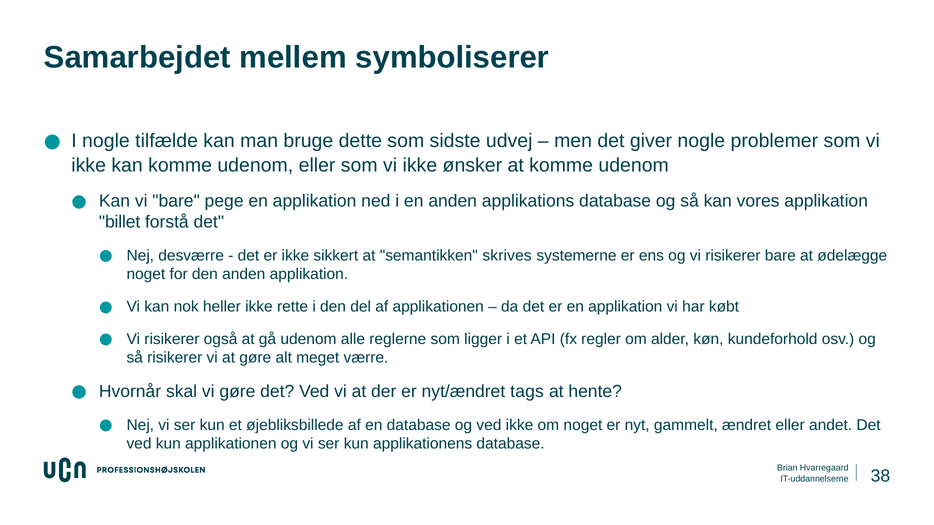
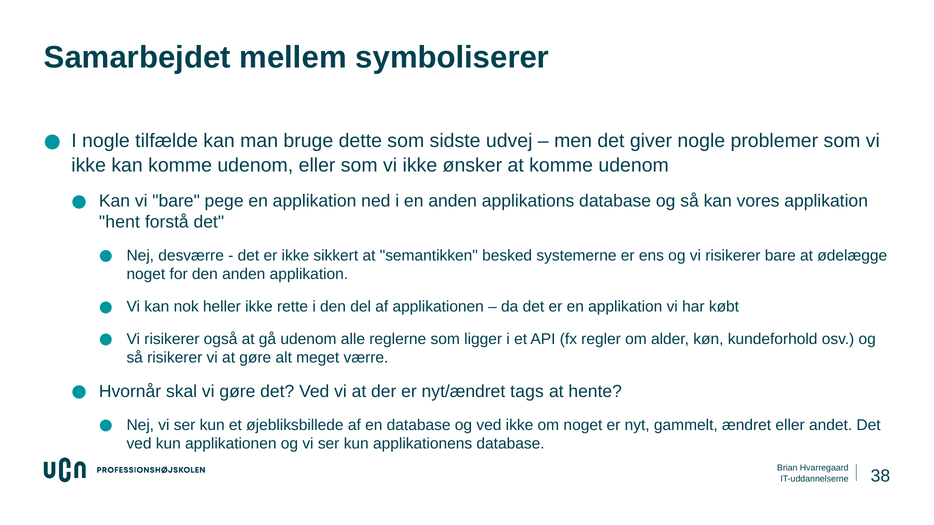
billet: billet -> hent (119, 222)
skrives: skrives -> besked (507, 256)
